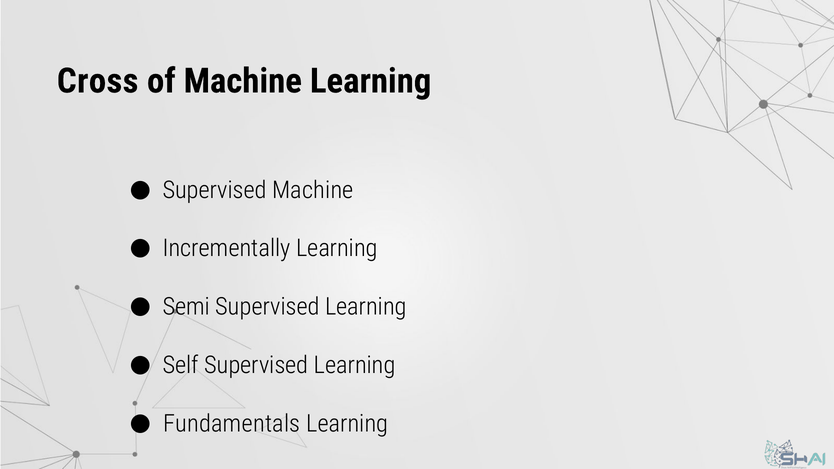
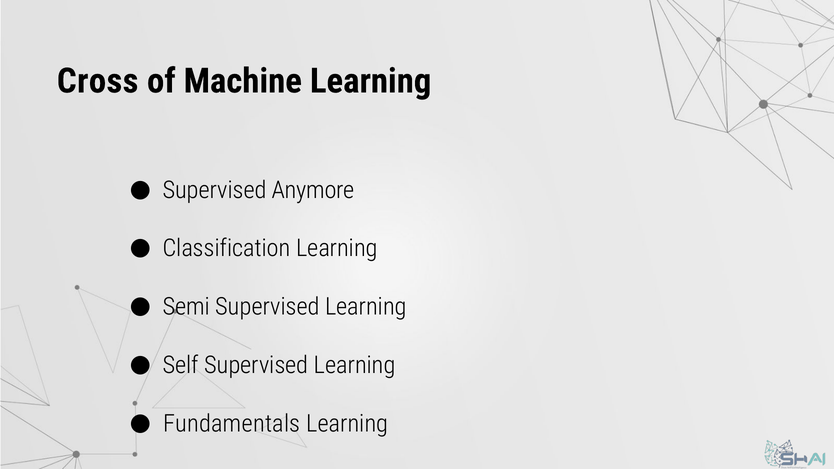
Supervised Machine: Machine -> Anymore (313, 190)
Incrementally: Incrementally -> Classification (227, 248)
